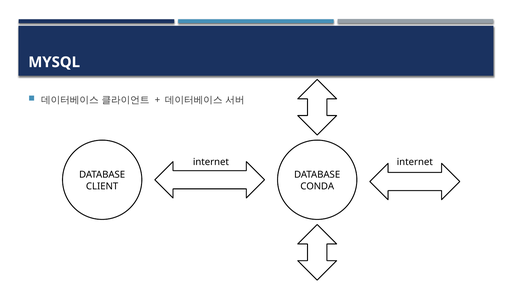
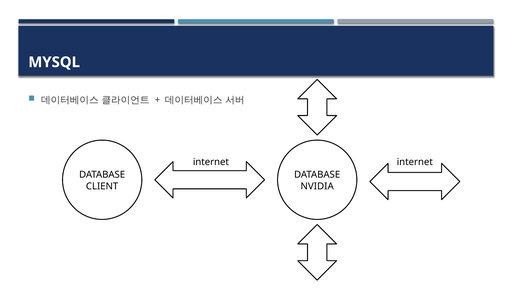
CONDA: CONDA -> NVIDIA (317, 186)
